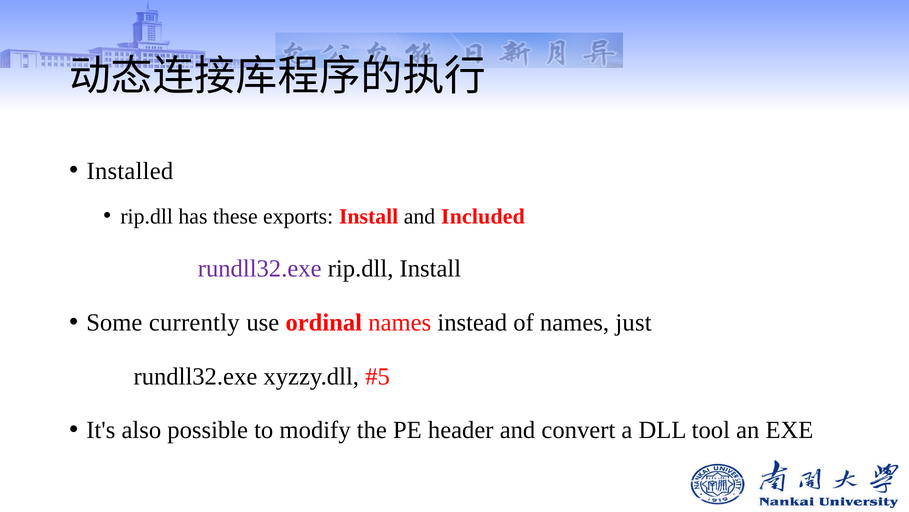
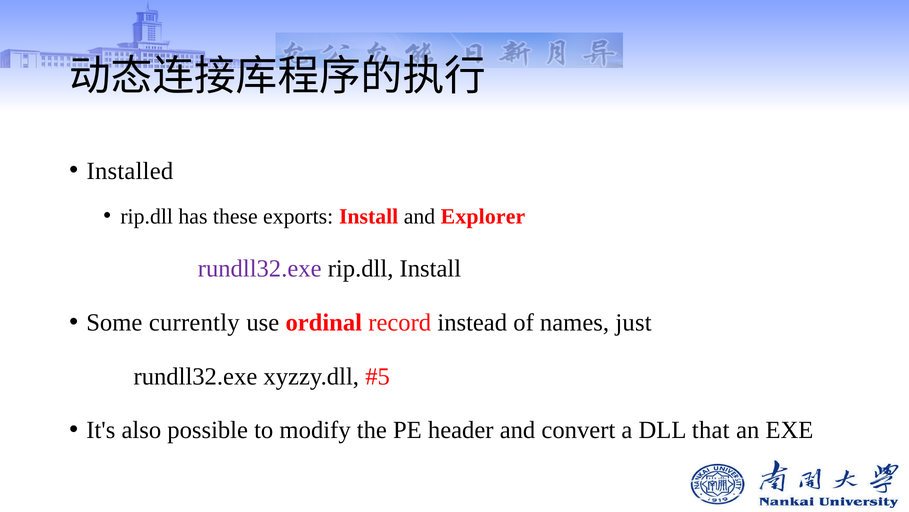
Included: Included -> Explorer (483, 216)
ordinal names: names -> record (400, 322)
tool: tool -> that (711, 430)
